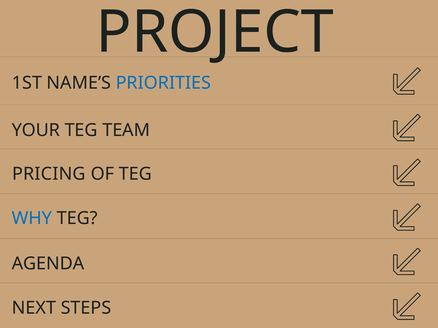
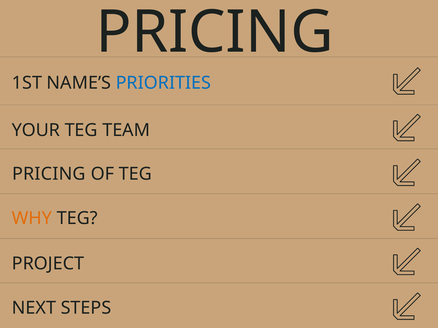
PROJECT: PROJECT -> PRICING (215, 32)
WHY colour: blue -> orange (32, 219)
AGENDA: AGENDA -> PROJECT (48, 264)
